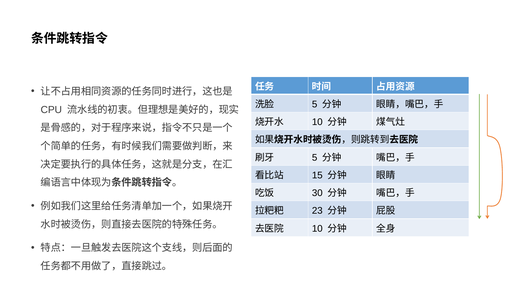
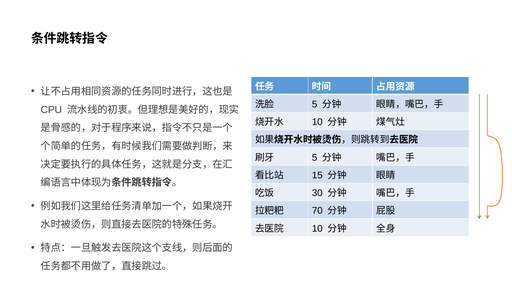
23: 23 -> 70 (317, 211)
